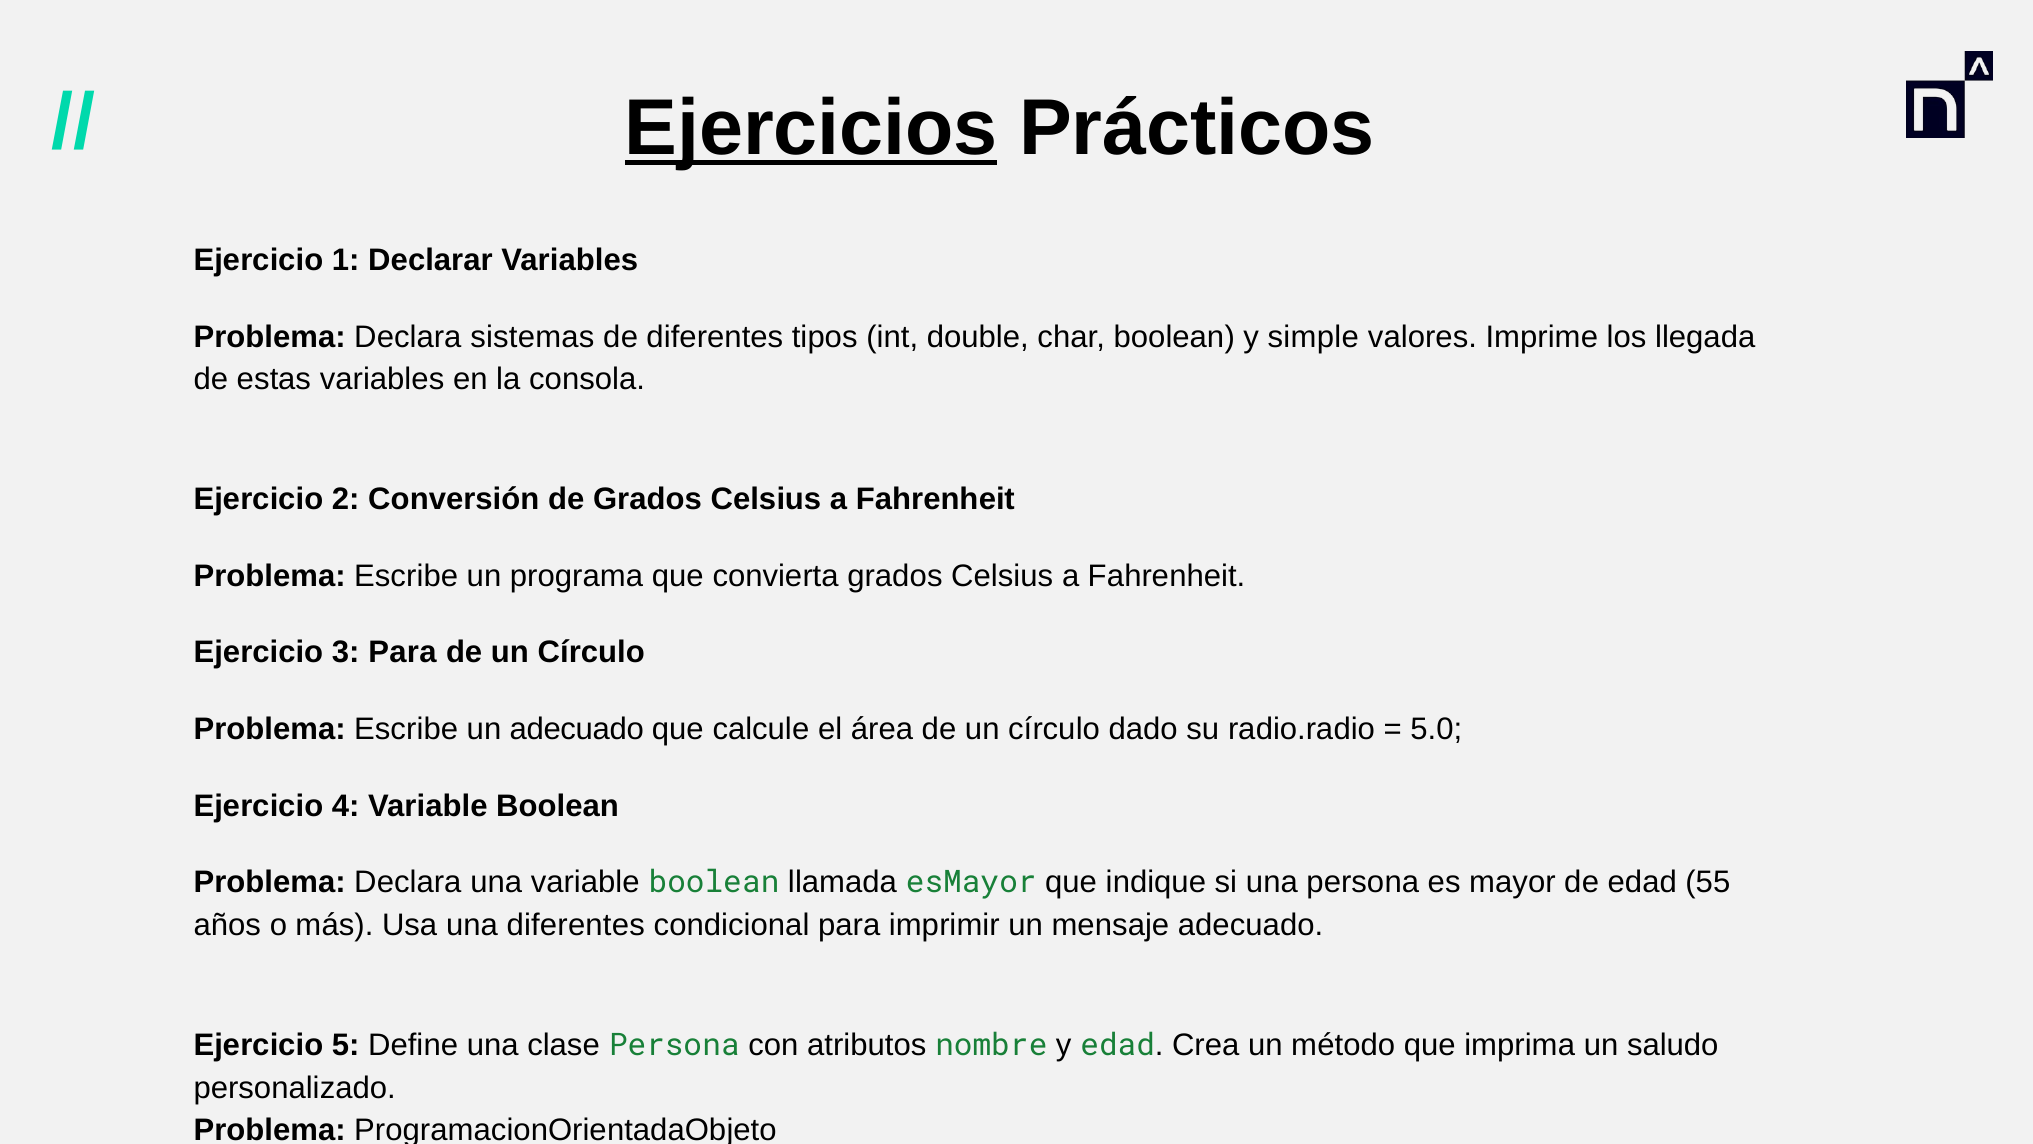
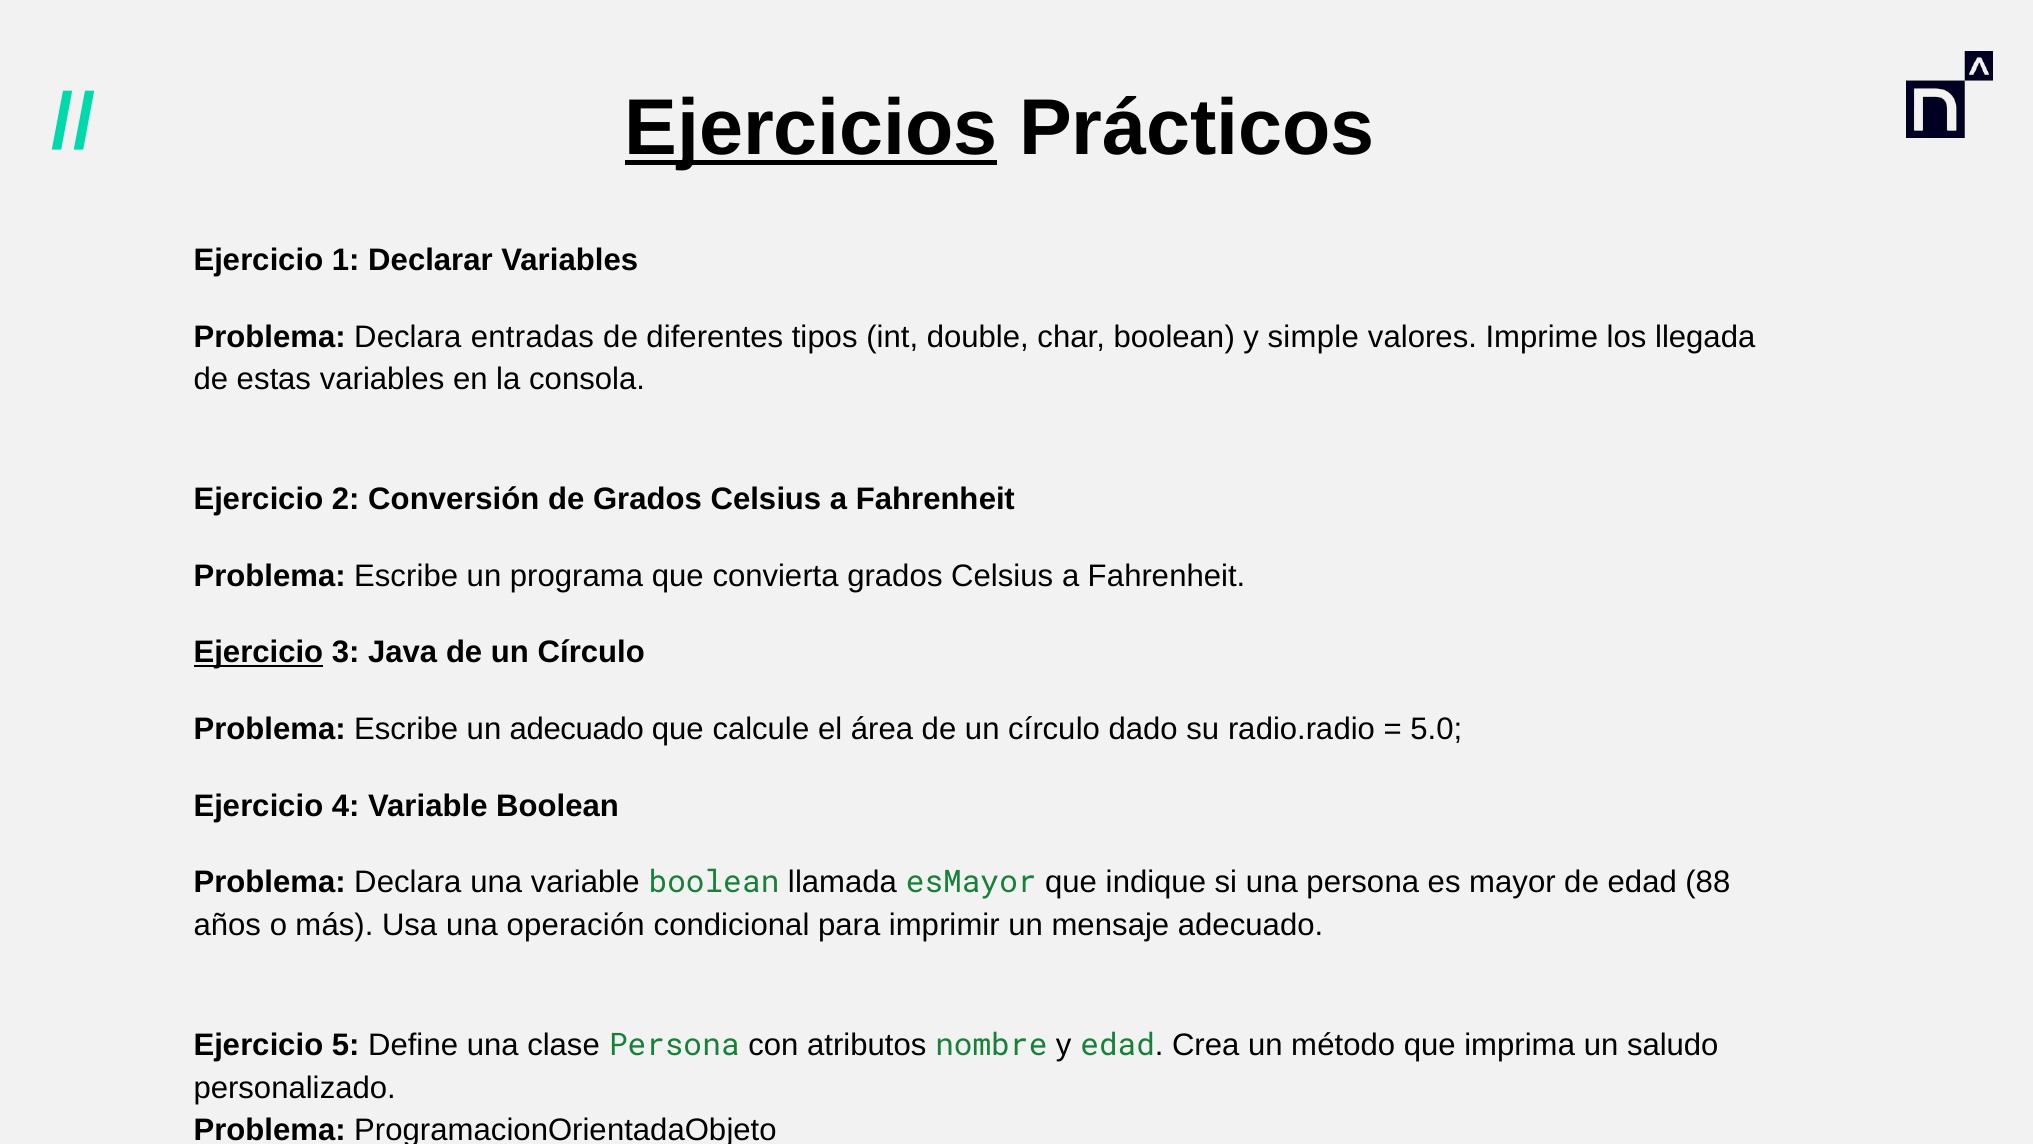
sistemas: sistemas -> entradas (532, 337)
Ejercicio underline: none -> present (258, 652)
3 Para: Para -> Java (403, 652)
55: 55 -> 88 (1708, 882)
una diferentes: diferentes -> operación (576, 925)
